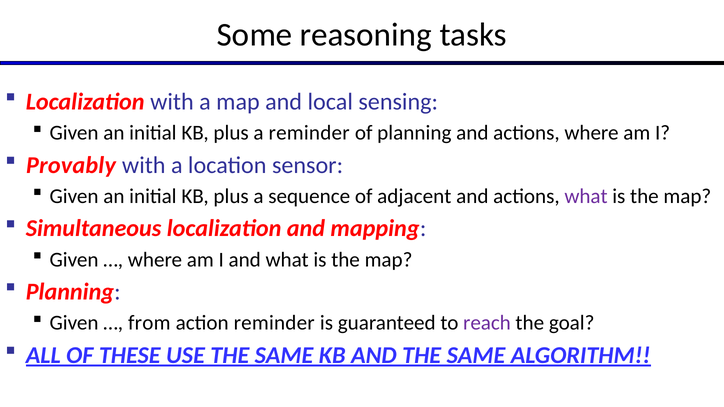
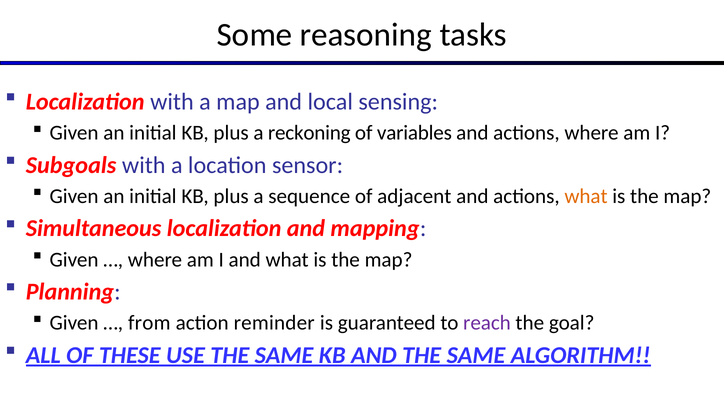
a reminder: reminder -> reckoning (309, 133)
of planning: planning -> variables (414, 133)
Provably: Provably -> Subgoals (71, 165)
what colour: purple -> orange (586, 196)
